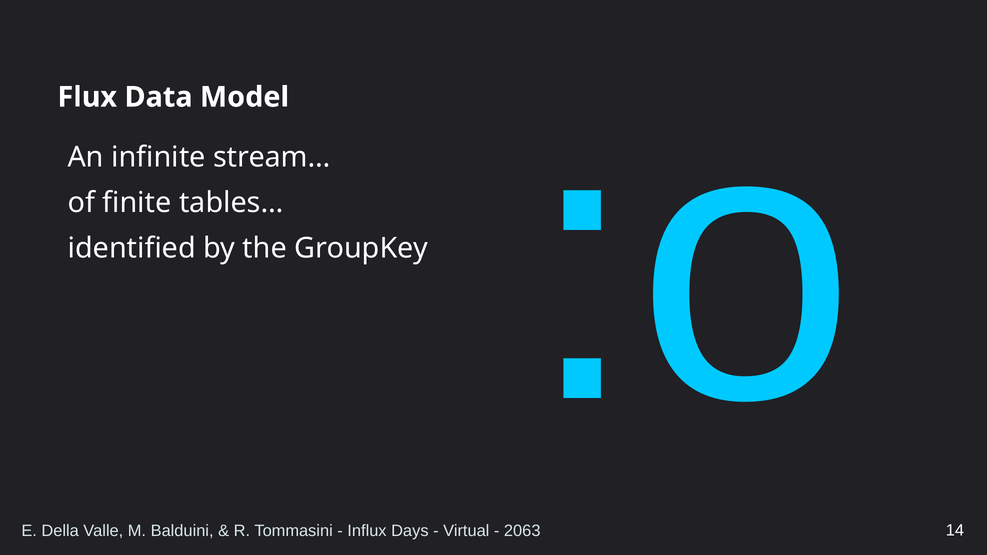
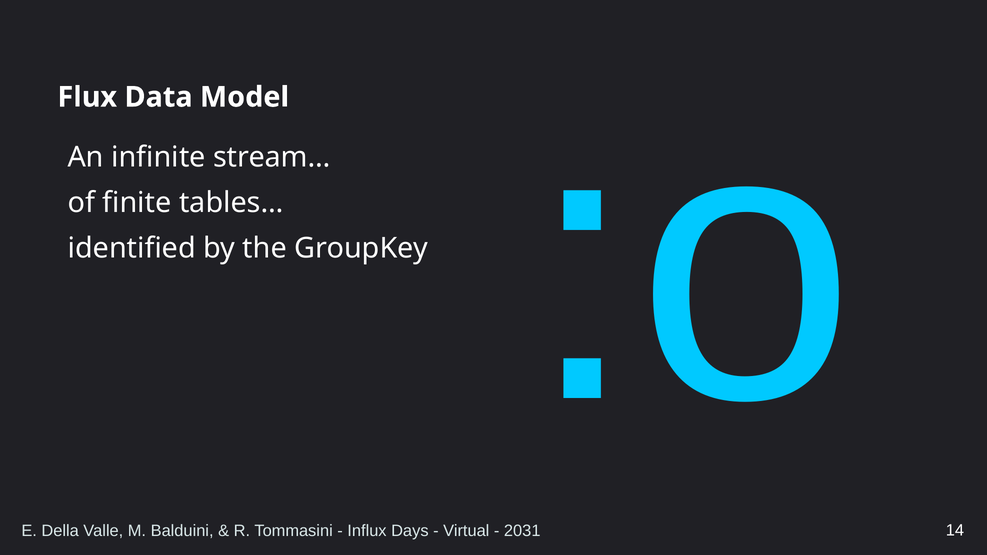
2063: 2063 -> 2031 (522, 531)
